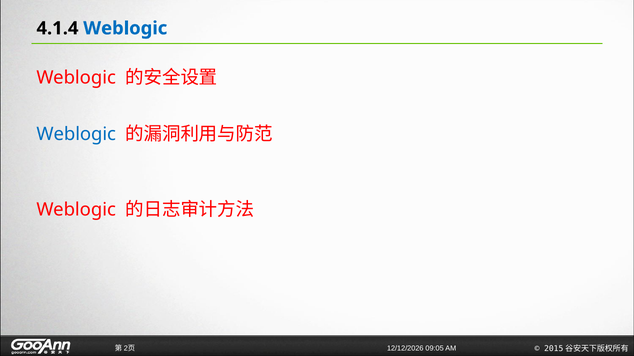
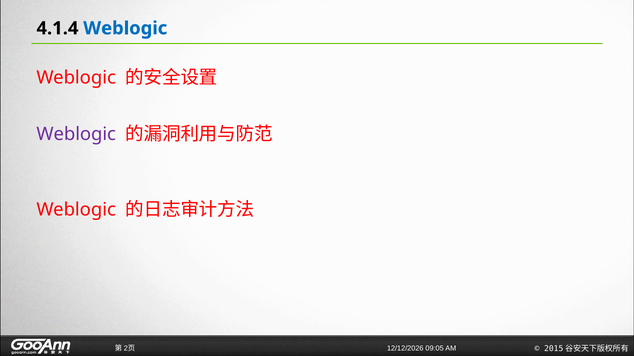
Weblogic colour: blue -> purple (76, 134)
